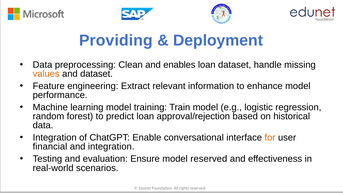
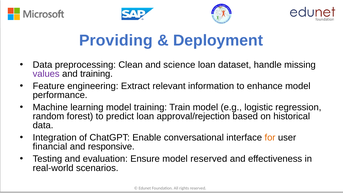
enables: enables -> science (179, 65)
values colour: orange -> purple (46, 74)
and dataset: dataset -> training (97, 74)
and integration: integration -> responsive (111, 147)
